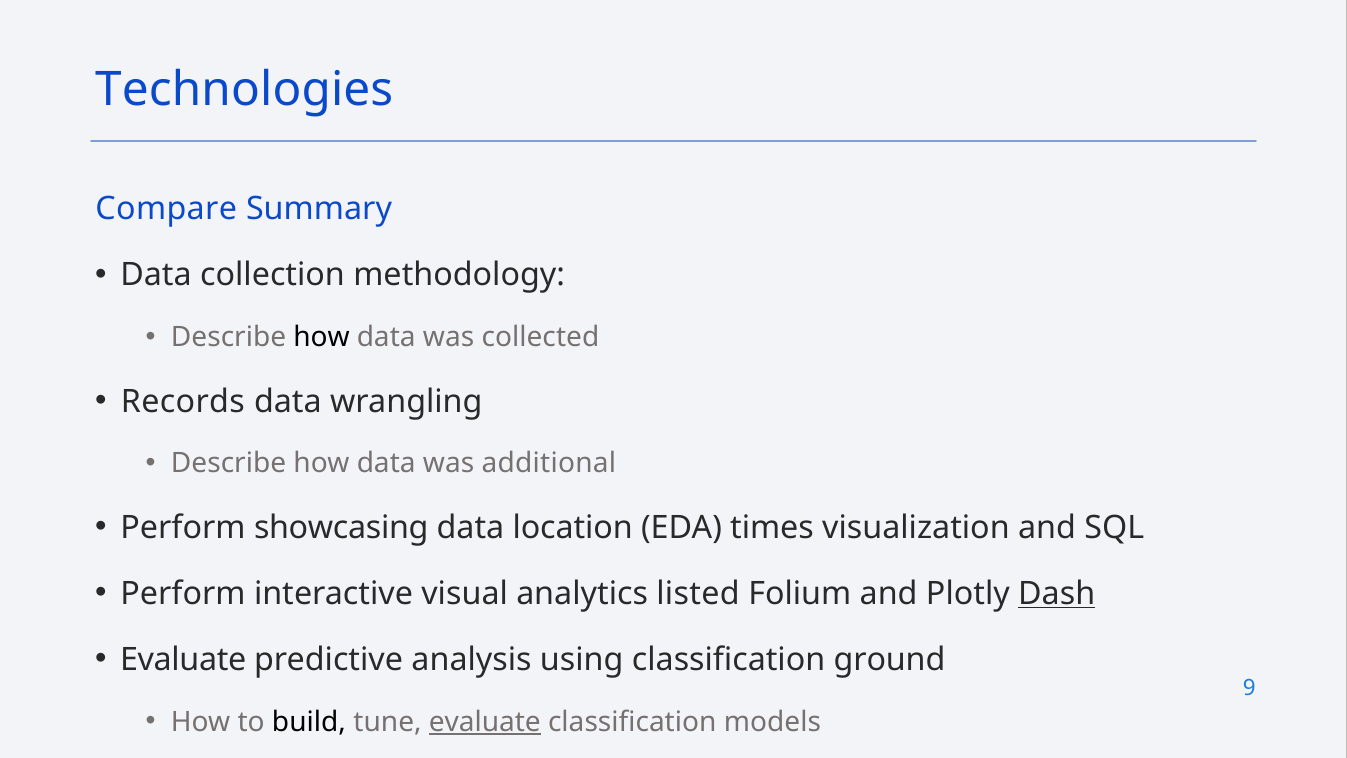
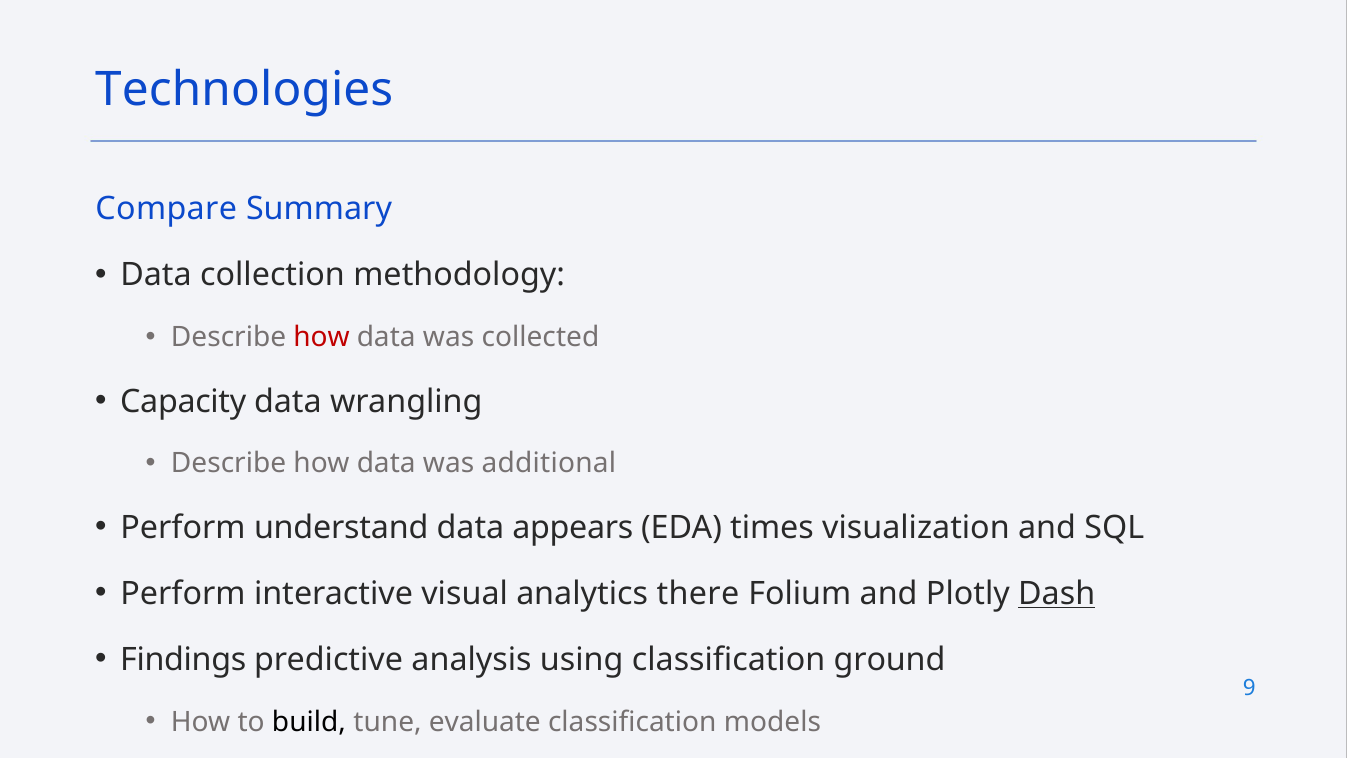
how colour: black -> red (322, 337)
Records: Records -> Capacity (183, 401)
showcasing: showcasing -> understand (341, 527)
location: location -> appears (573, 527)
listed: listed -> there (698, 593)
Evaluate: Evaluate -> Findings (183, 659)
evaluate underline: present -> none (485, 722)
